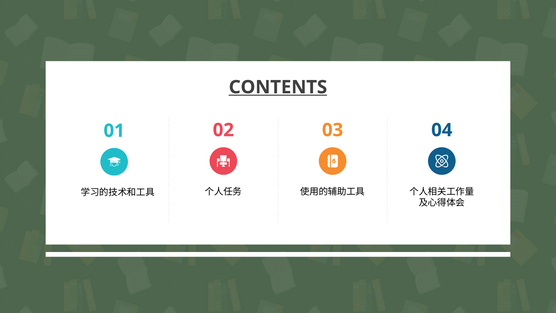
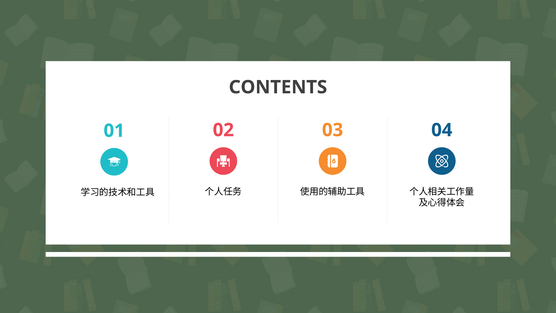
CONTENTS underline: present -> none (278, 87)
